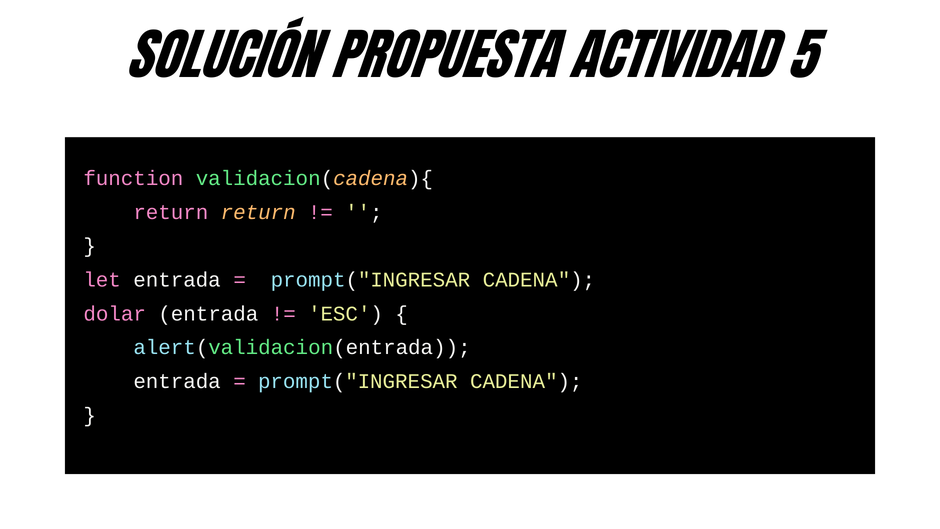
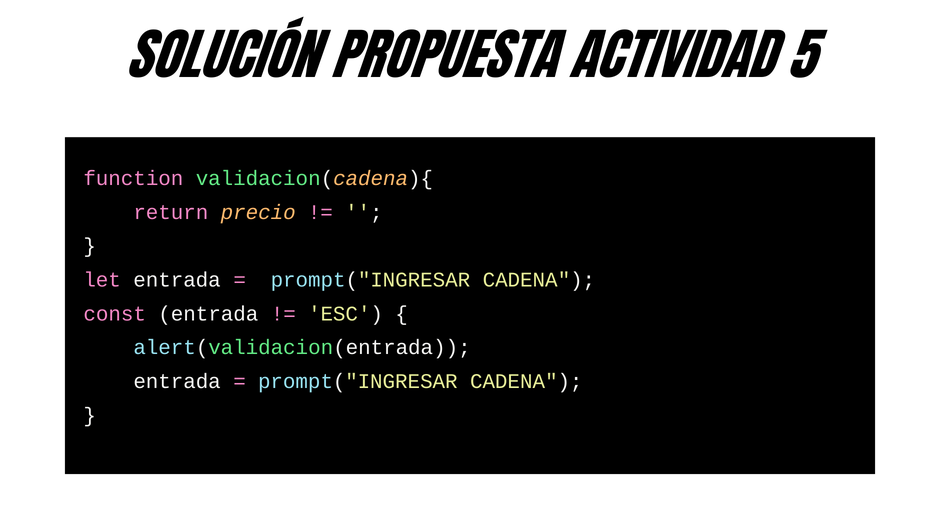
return return: return -> precio (258, 212)
dolar: dolar -> const (115, 314)
